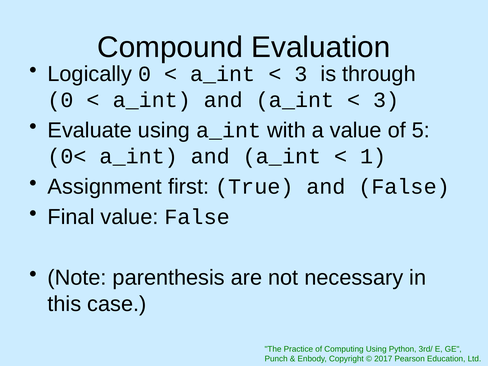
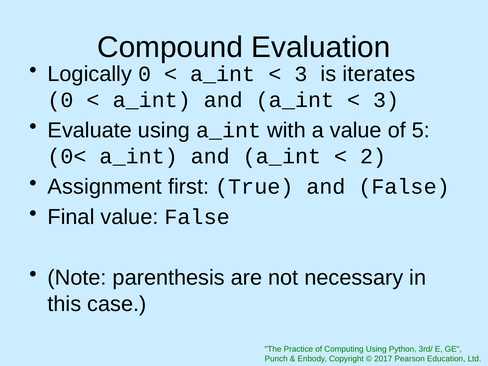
through: through -> iterates (379, 74)
1: 1 -> 2 (373, 156)
